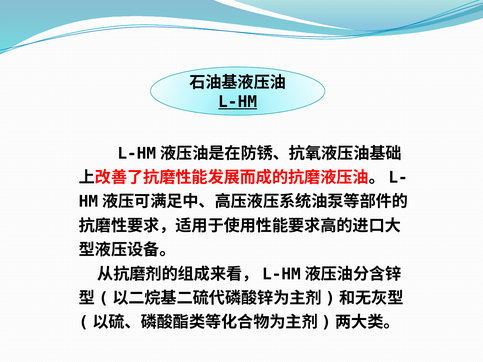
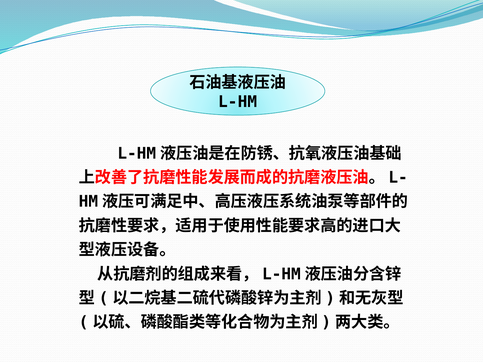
L-HM underline: present -> none (238, 102)
